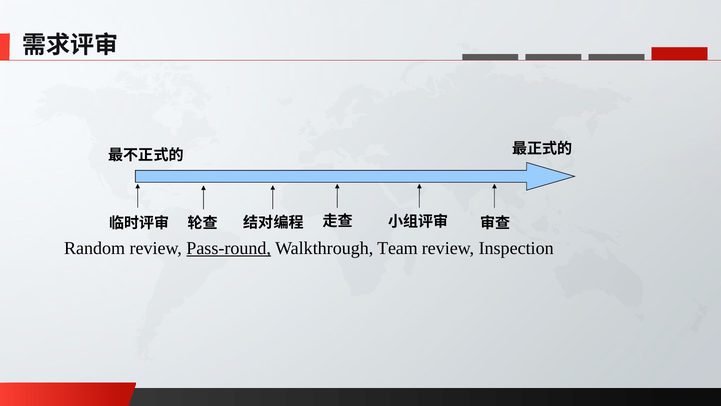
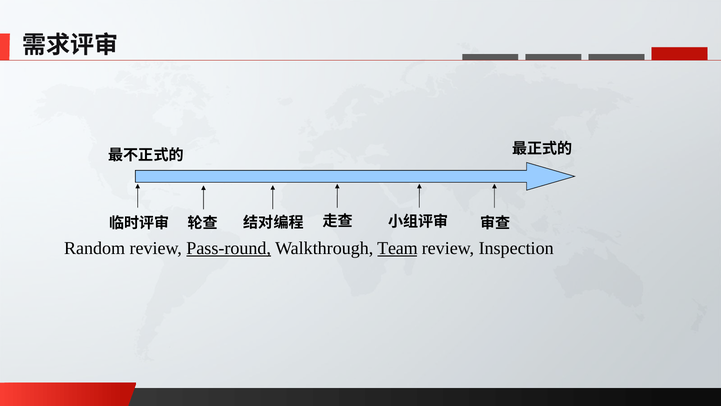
Team underline: none -> present (397, 248)
